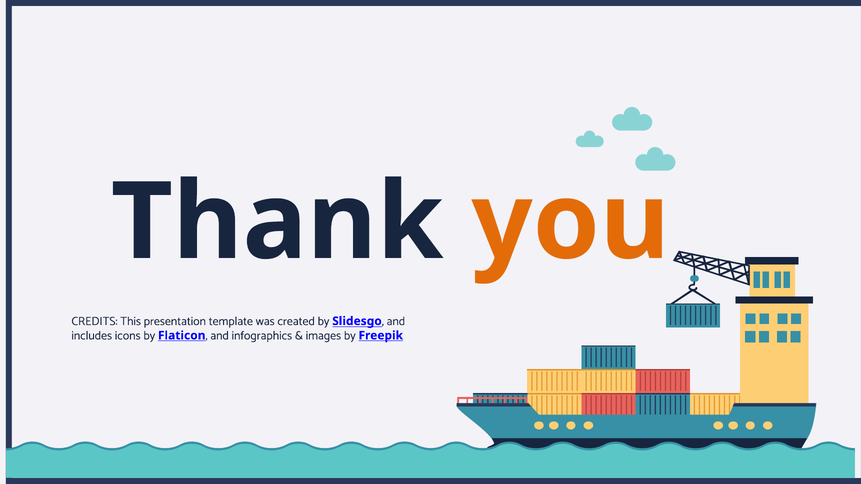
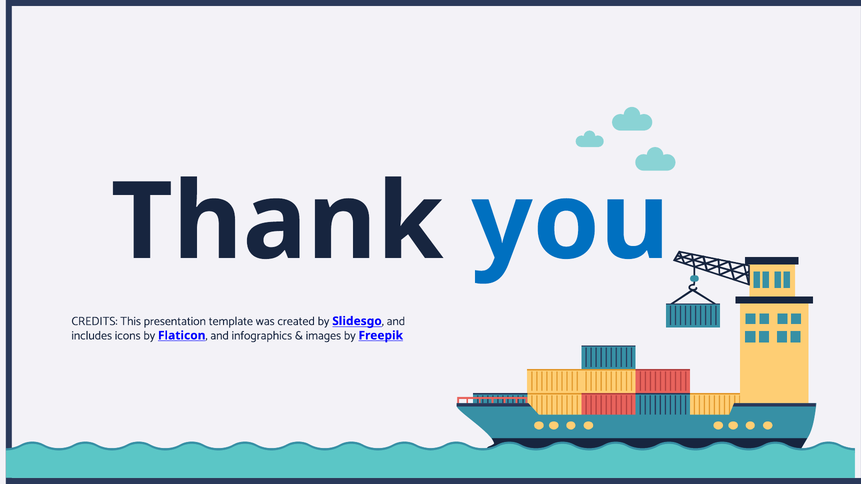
you colour: orange -> blue (571, 223)
